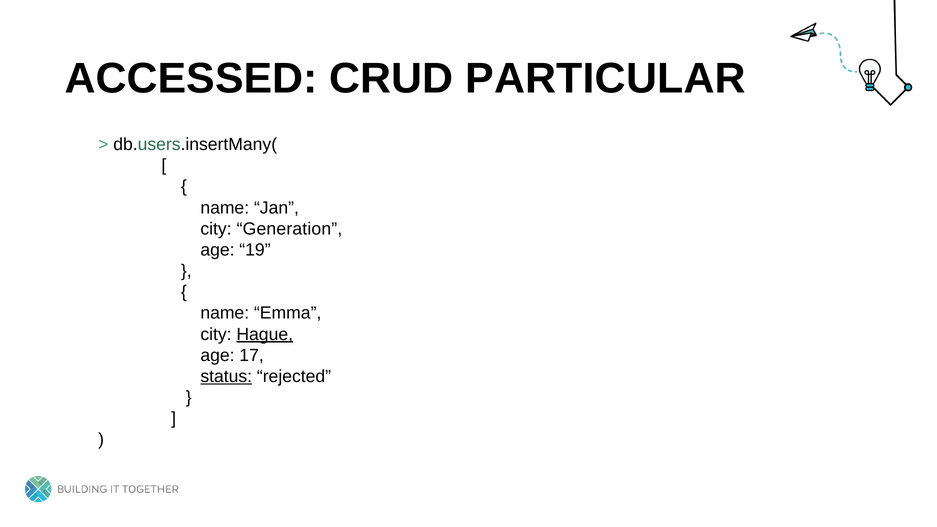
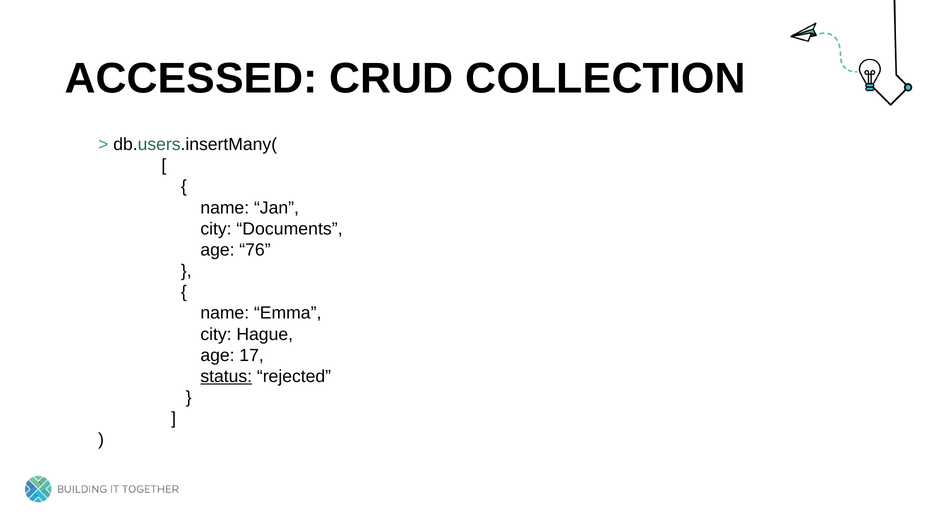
PARTICULAR: PARTICULAR -> COLLECTION (606, 78)
Generation: Generation -> Documents (290, 229)
19: 19 -> 76 (255, 250)
Hague underline: present -> none (265, 334)
